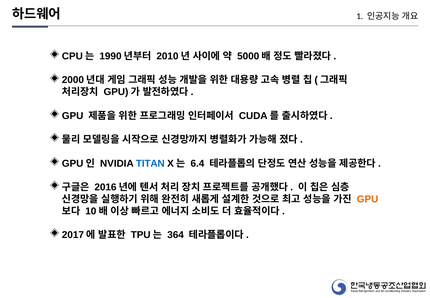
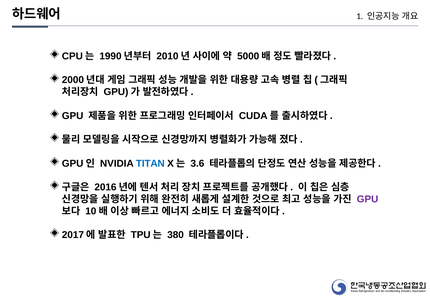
6.4: 6.4 -> 3.6 (197, 163)
GPU colour: orange -> purple (368, 199)
364: 364 -> 380 (176, 235)
